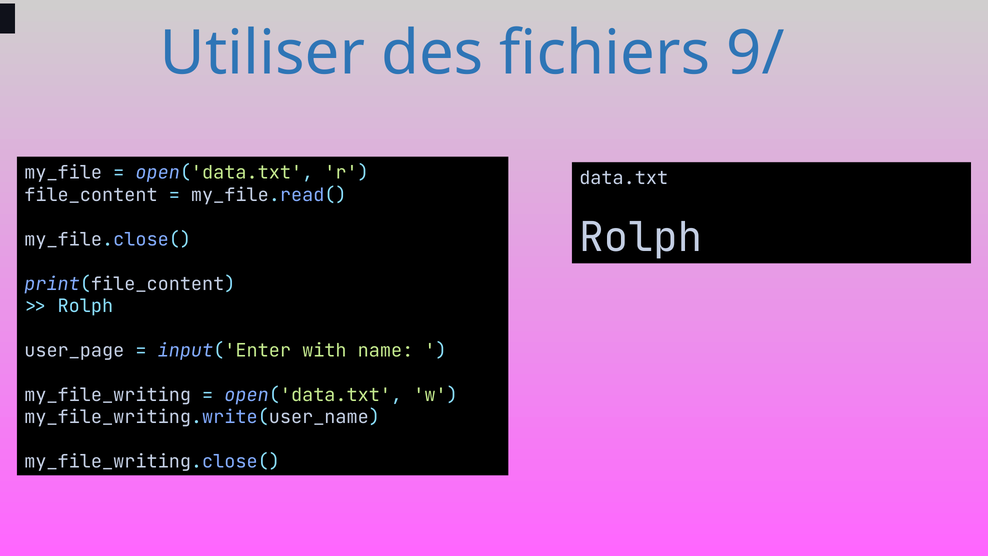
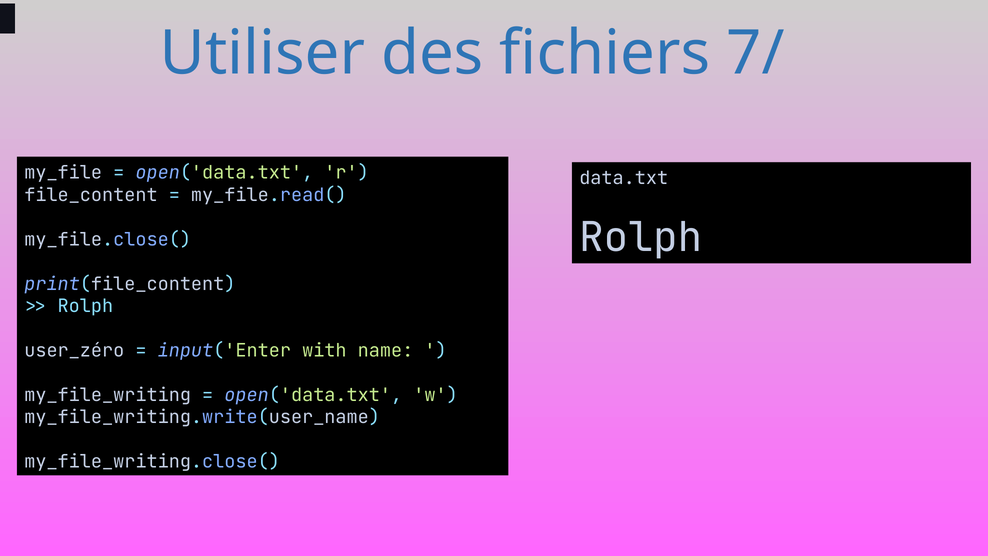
9/: 9/ -> 7/ (755, 53)
user_page: user_page -> user_zéro (74, 350)
